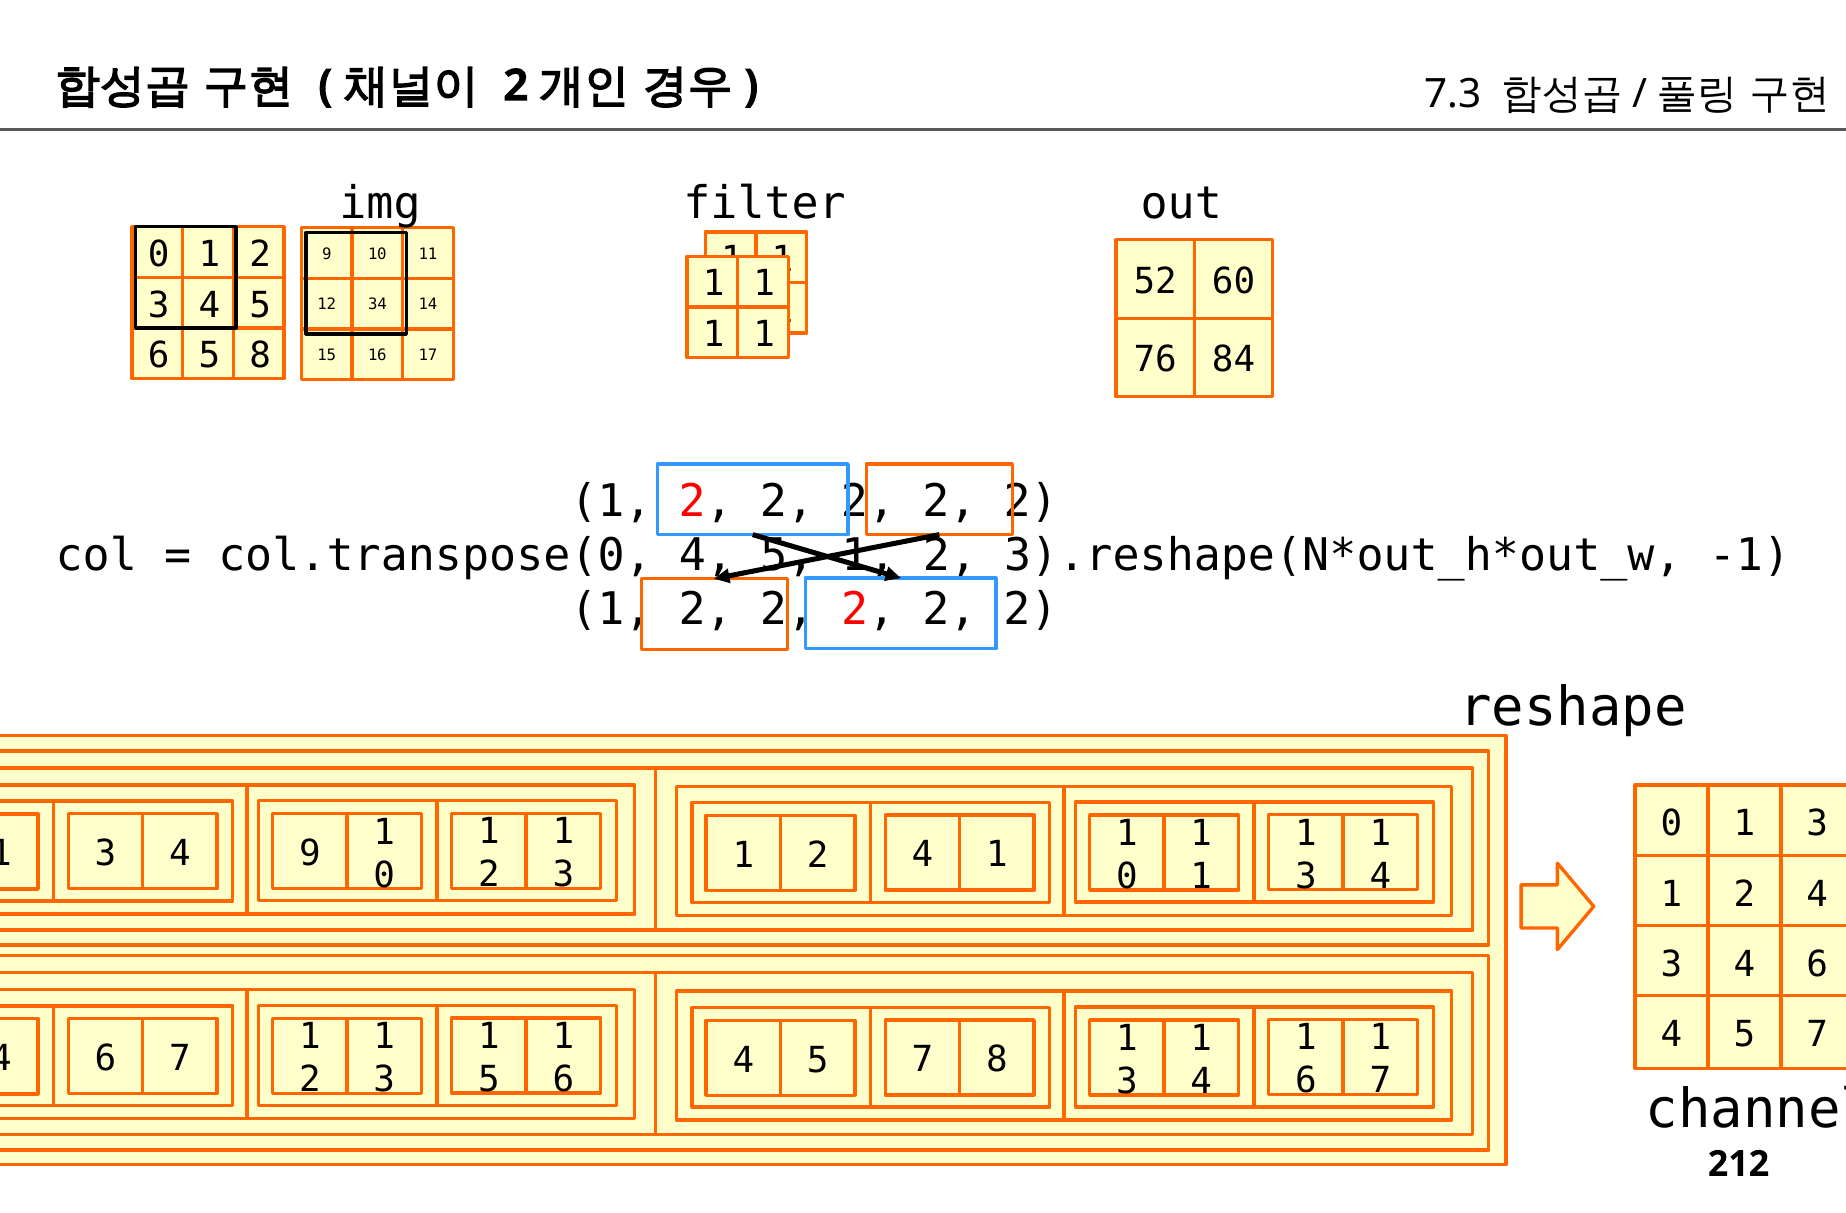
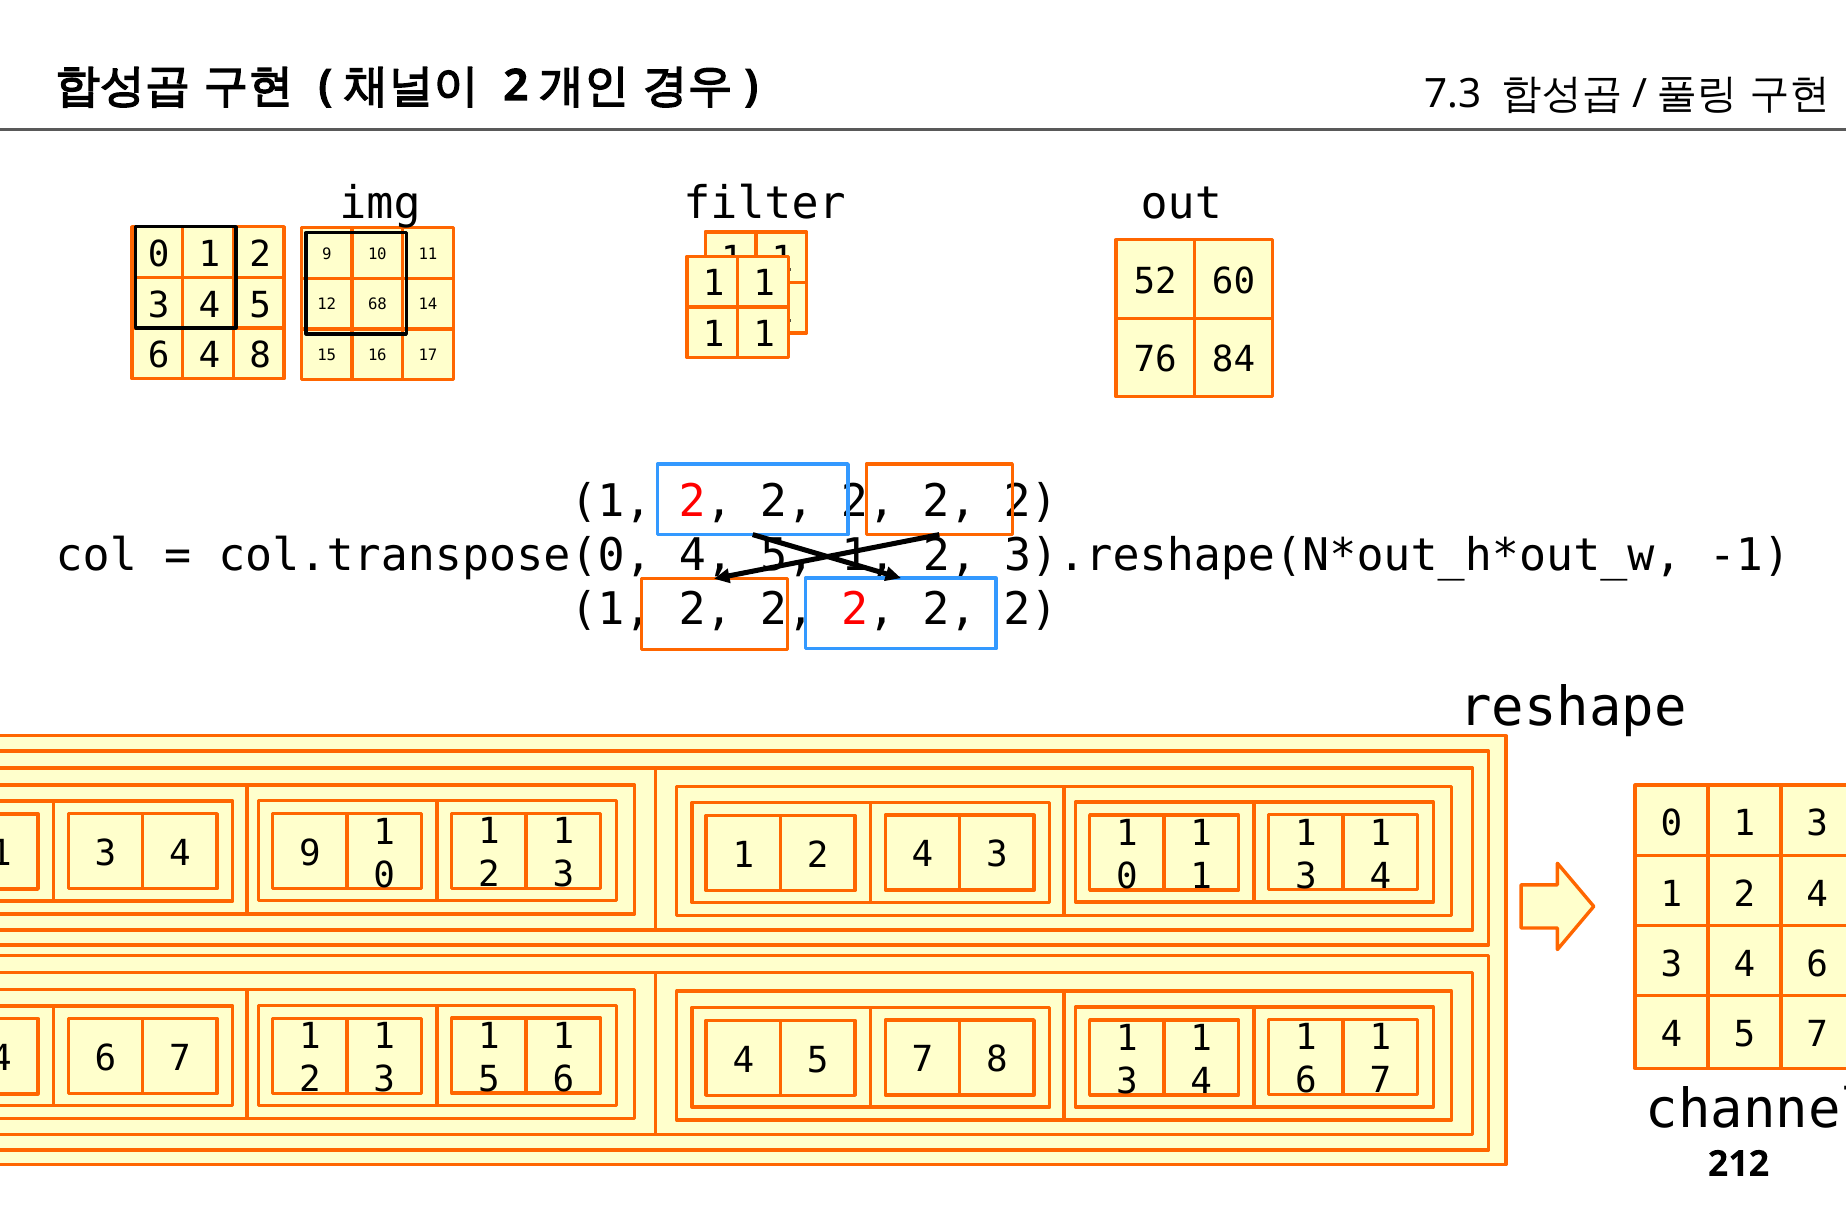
34: 34 -> 68 (377, 305)
5: 5 -> 4 (209, 356)
1: 1 -> 3 (997, 855)
